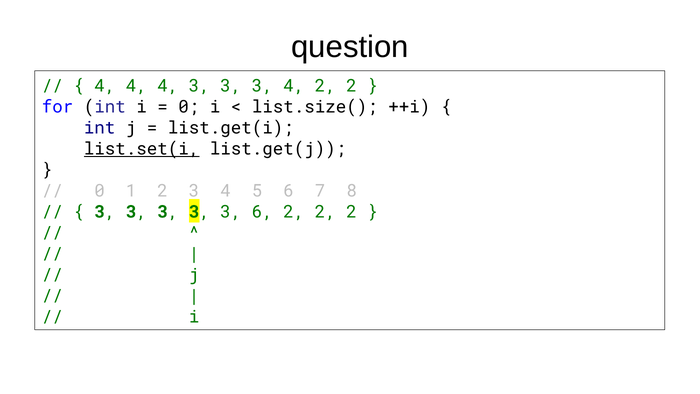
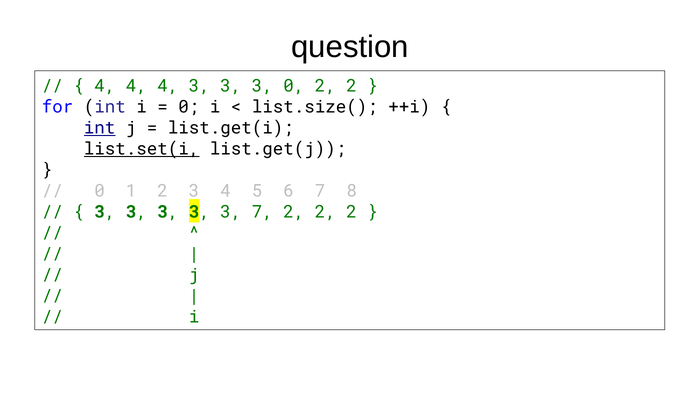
3 3 4: 4 -> 0 (294, 86)
int underline: none -> present (100, 128)
3 6: 6 -> 7 (262, 212)
